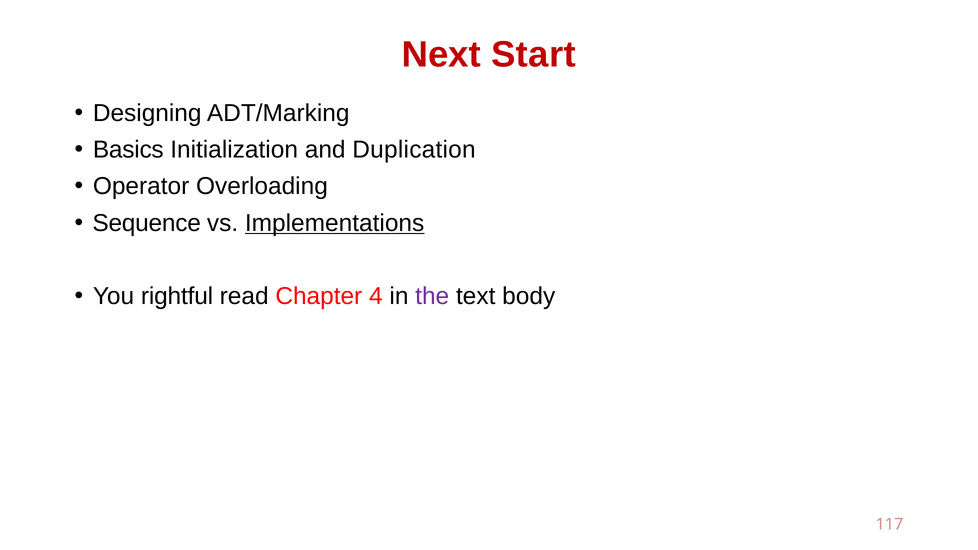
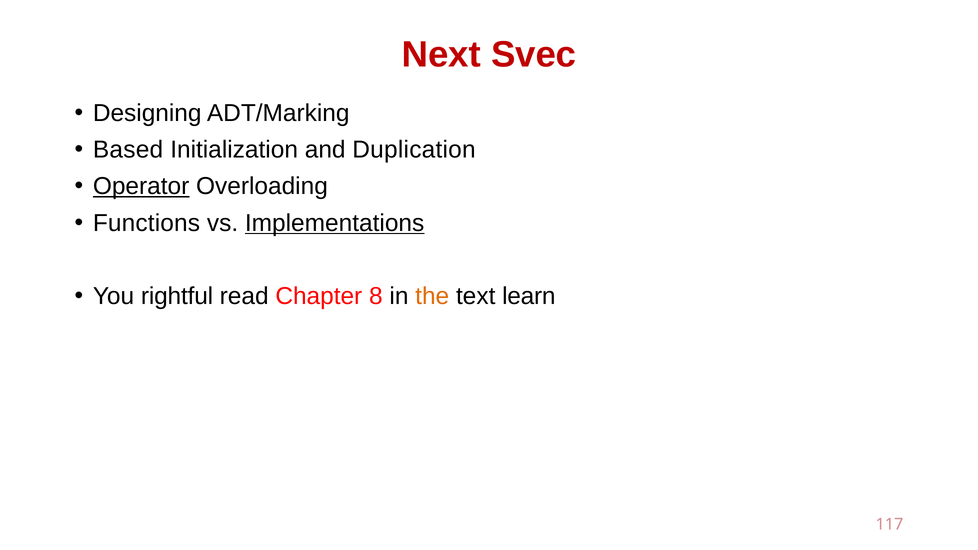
Start: Start -> Svec (534, 55)
Basics: Basics -> Based (128, 150)
Operator underline: none -> present (141, 186)
Sequence: Sequence -> Functions (146, 223)
4: 4 -> 8 (376, 296)
the colour: purple -> orange (432, 296)
body: body -> learn (529, 296)
